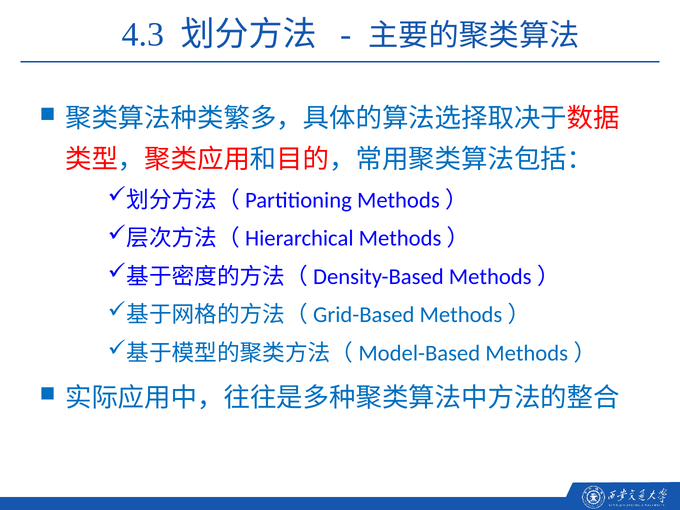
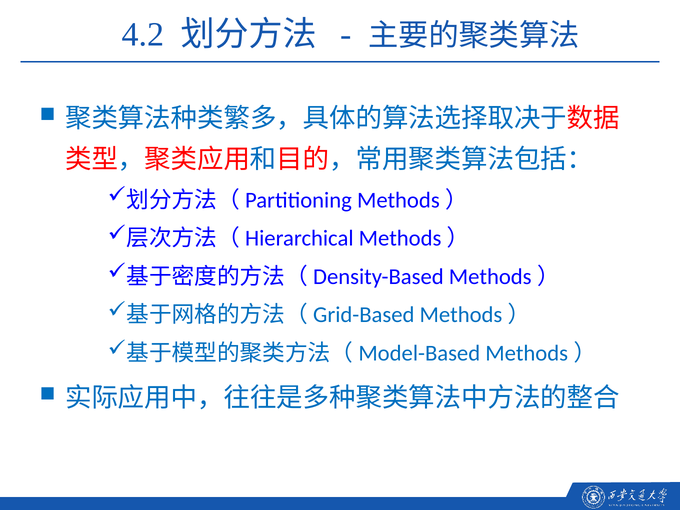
4.3: 4.3 -> 4.2 (143, 35)
